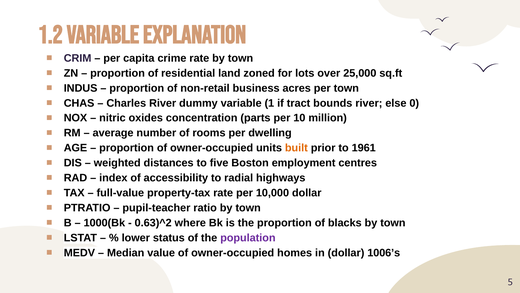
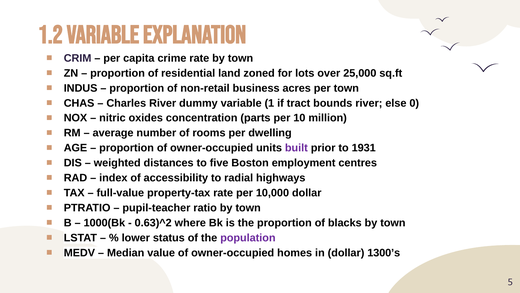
built colour: orange -> purple (296, 148)
1961: 1961 -> 1931 (364, 148)
1006’s: 1006’s -> 1300’s (384, 252)
